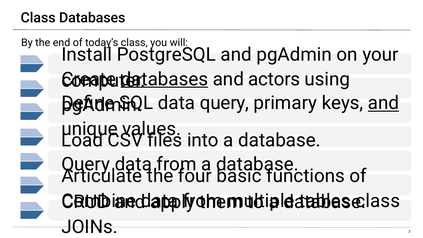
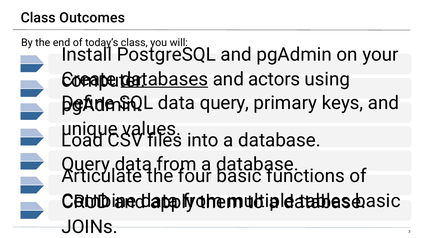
Class Databases: Databases -> Outcomes (92, 18)
and underline: present -> none (384, 103)
class: class -> basic (378, 201)
